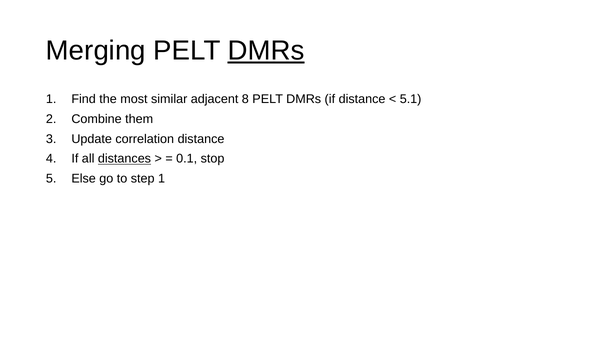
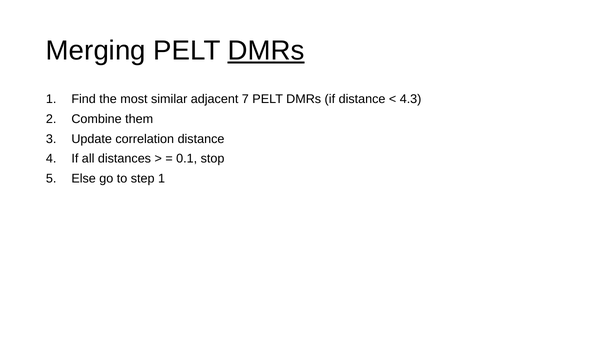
8: 8 -> 7 (245, 99)
5.1: 5.1 -> 4.3 (411, 99)
distances underline: present -> none (124, 159)
